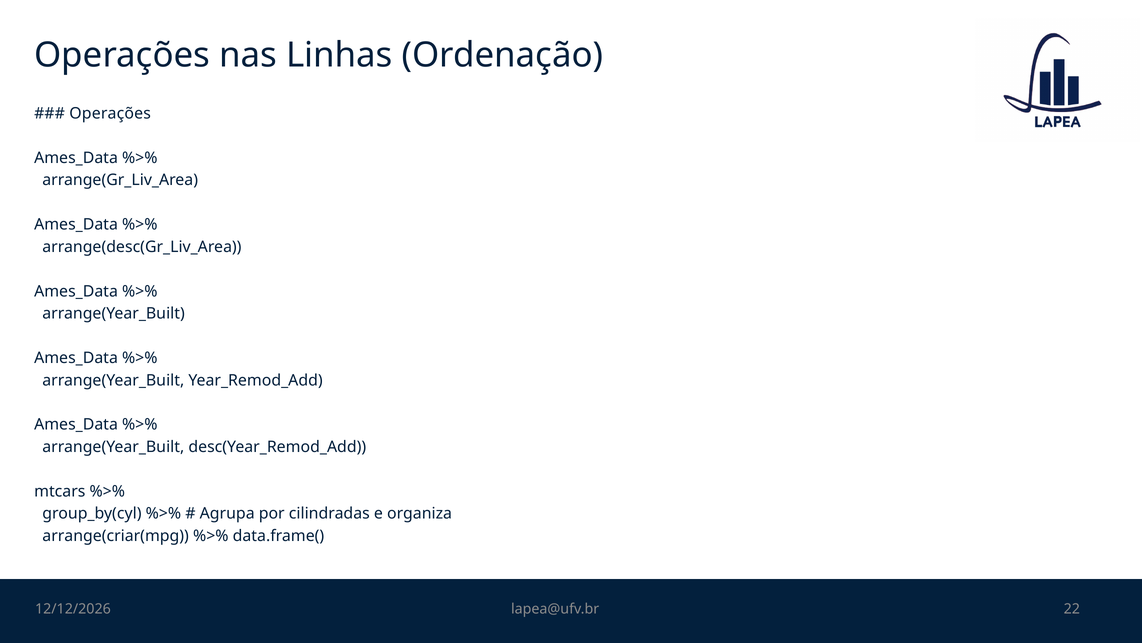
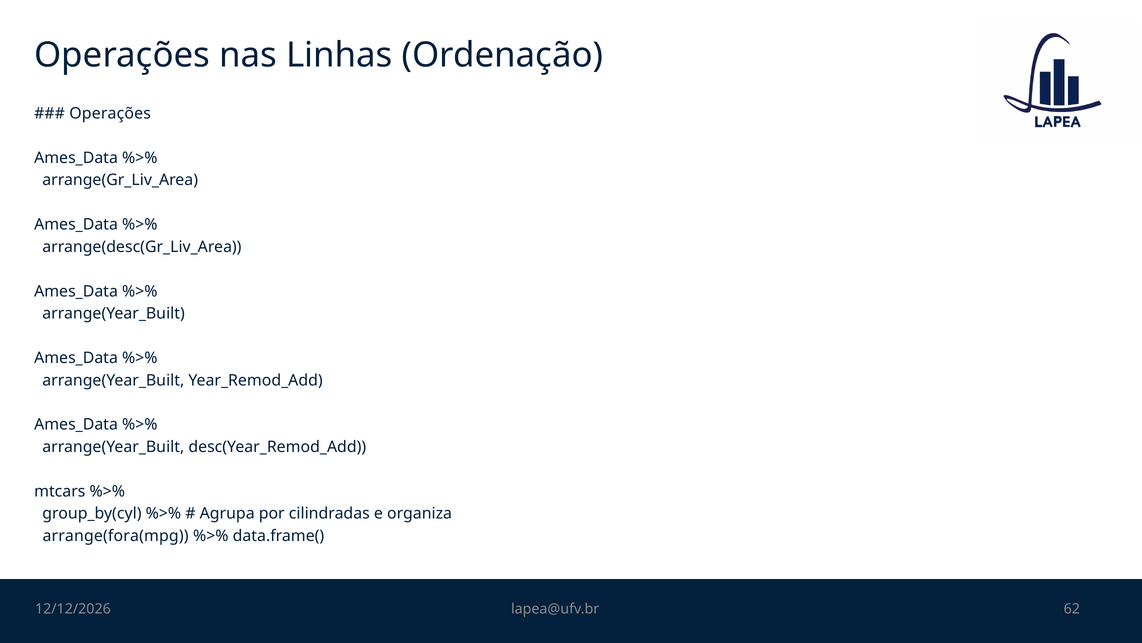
arrange(criar(mpg: arrange(criar(mpg -> arrange(fora(mpg (116, 535)
22: 22 -> 62 (1072, 608)
